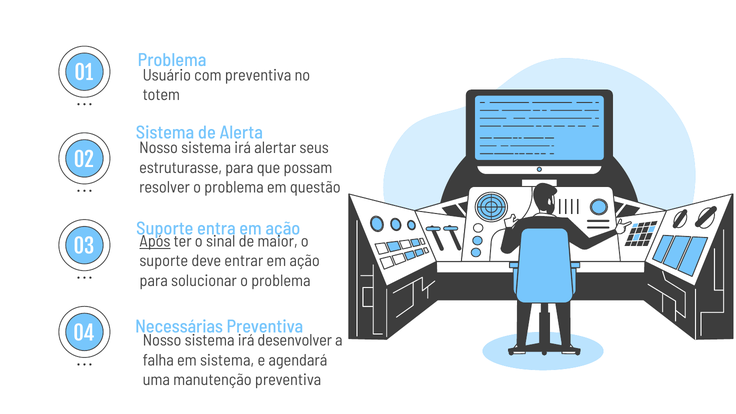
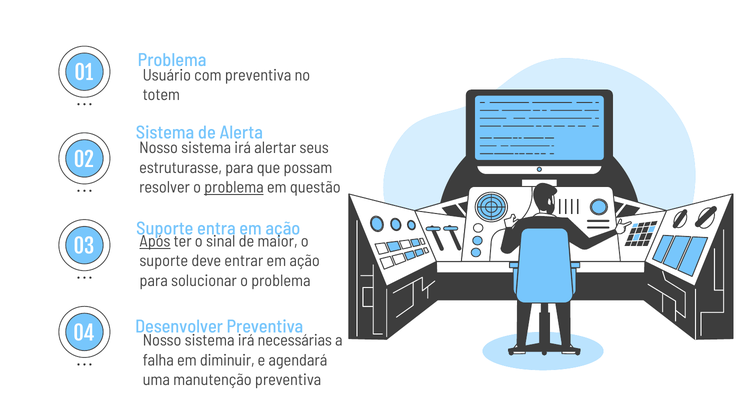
problema underline: none -> present (234, 187)
Necessárias: Necessárias -> Desenvolver (179, 327)
desenvolver: desenvolver -> necessárias (295, 341)
em sistema: sistema -> diminuir (227, 360)
